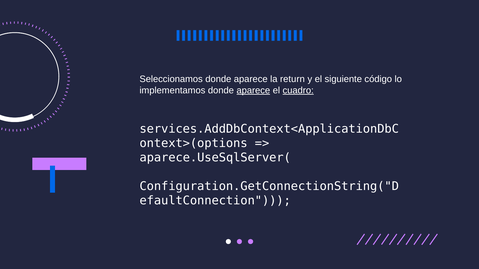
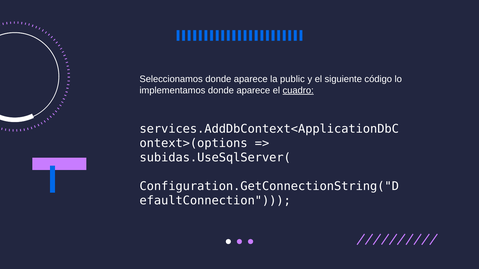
return: return -> public (292, 79)
aparece underline: present -> none (253, 91)
aparece.UseSqlServer(: aparece.UseSqlServer( -> subidas.UseSqlServer( (215, 158)
